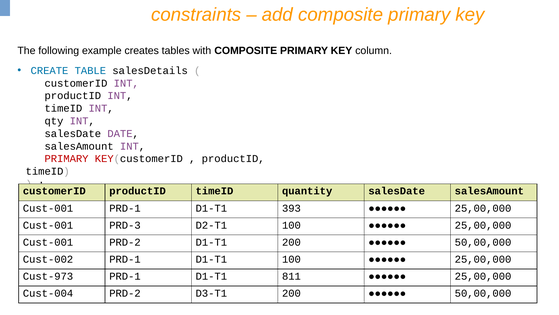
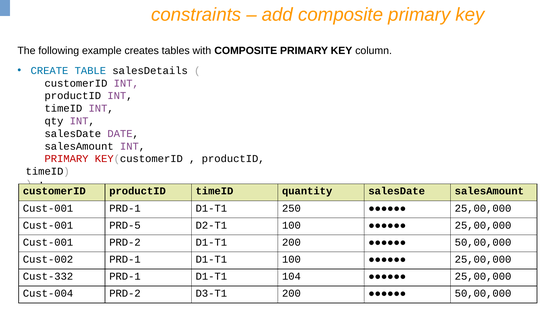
393: 393 -> 250 (291, 208)
PRD-3: PRD-3 -> PRD-5 (125, 225)
Cust-973: Cust-973 -> Cust-332 (48, 276)
811: 811 -> 104 (291, 276)
